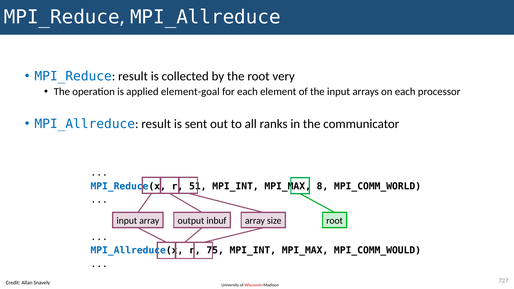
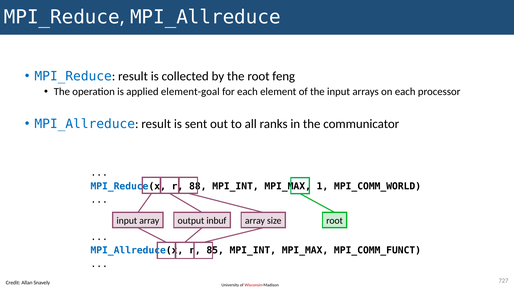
very: very -> feng (284, 76)
51: 51 -> 88 (198, 186)
8: 8 -> 1 (322, 186)
75: 75 -> 85 (215, 251)
MPI_COMM_WOULD: MPI_COMM_WOULD -> MPI_COMM_FUNCT (378, 251)
